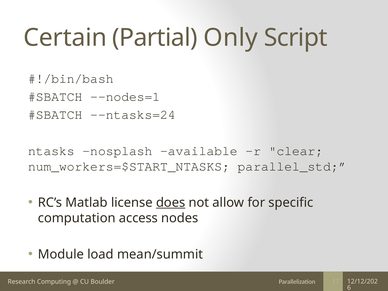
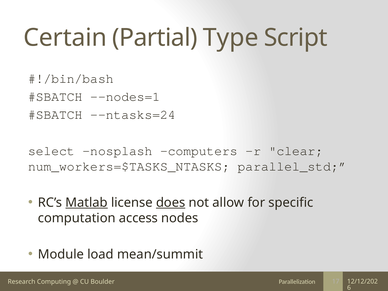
Only: Only -> Type (231, 38)
ntasks: ntasks -> select (51, 151)
available: available -> computers (199, 151)
num_workers=$START_NTASKS: num_workers=$START_NTASKS -> num_workers=$TASKS_NTASKS (129, 166)
Matlab underline: none -> present (87, 203)
